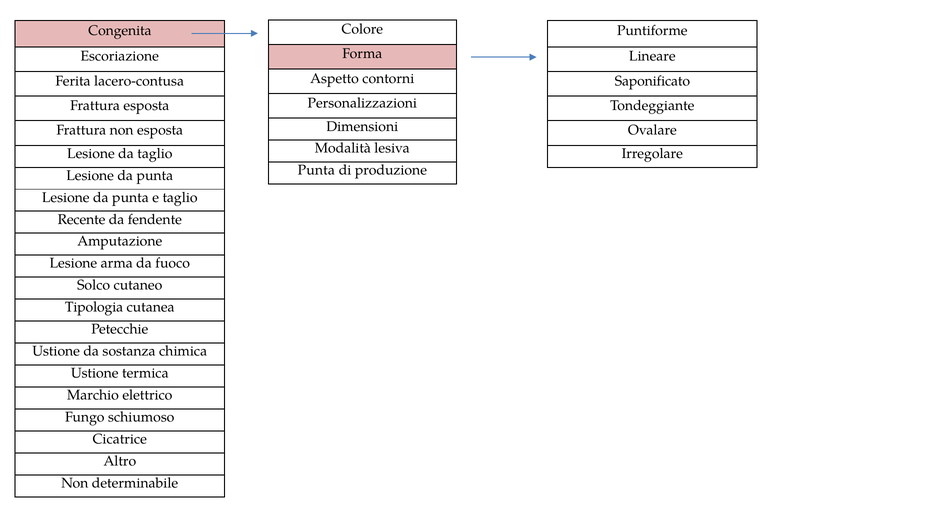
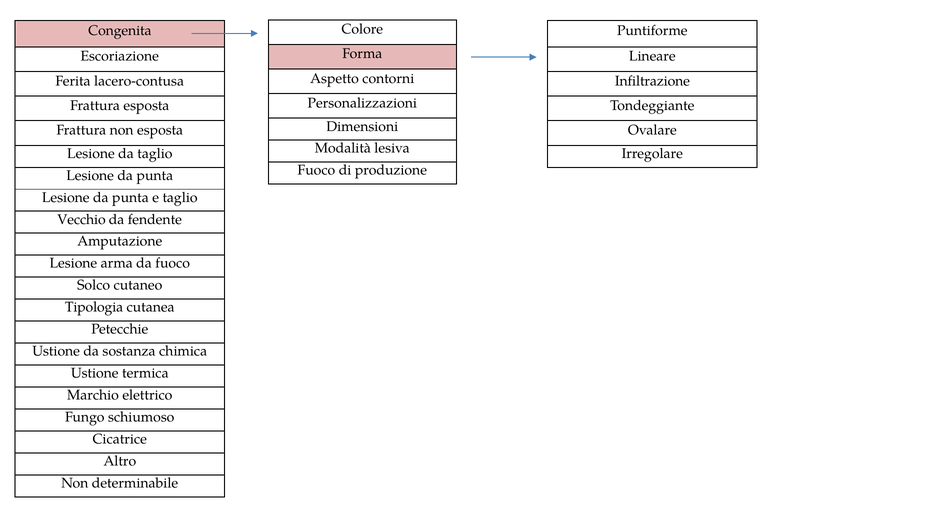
Saponificato: Saponificato -> Infiltrazione (652, 81)
Punta: Punta -> Fuoco (316, 170)
Recente: Recente -> Vecchio (82, 219)
